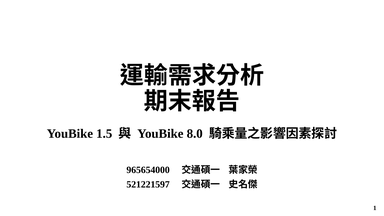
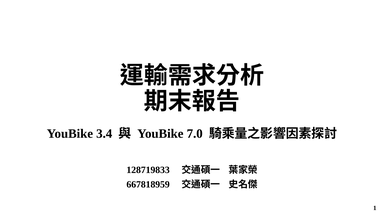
1.5: 1.5 -> 3.4 (104, 134)
8.0: 8.0 -> 7.0 (195, 134)
965654000: 965654000 -> 128719833 (148, 170)
521221597: 521221597 -> 667818959 (148, 184)
